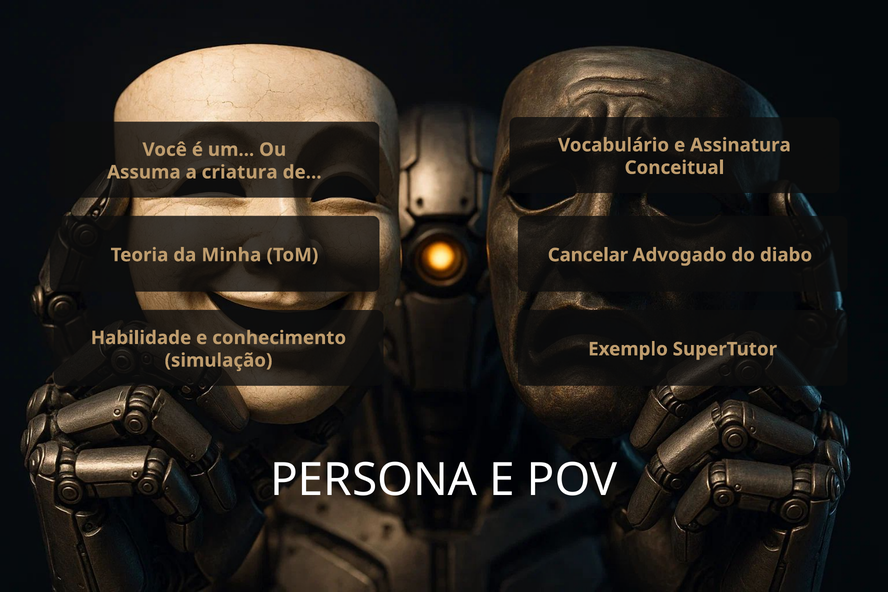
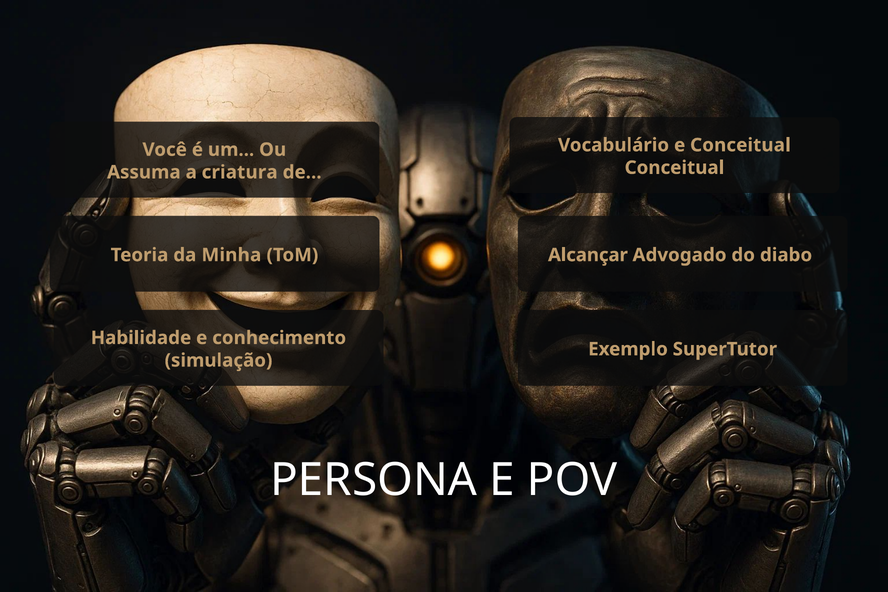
e Assinatura: Assinatura -> Conceitual (740, 145)
Cancelar: Cancelar -> Alcançar (588, 255)
